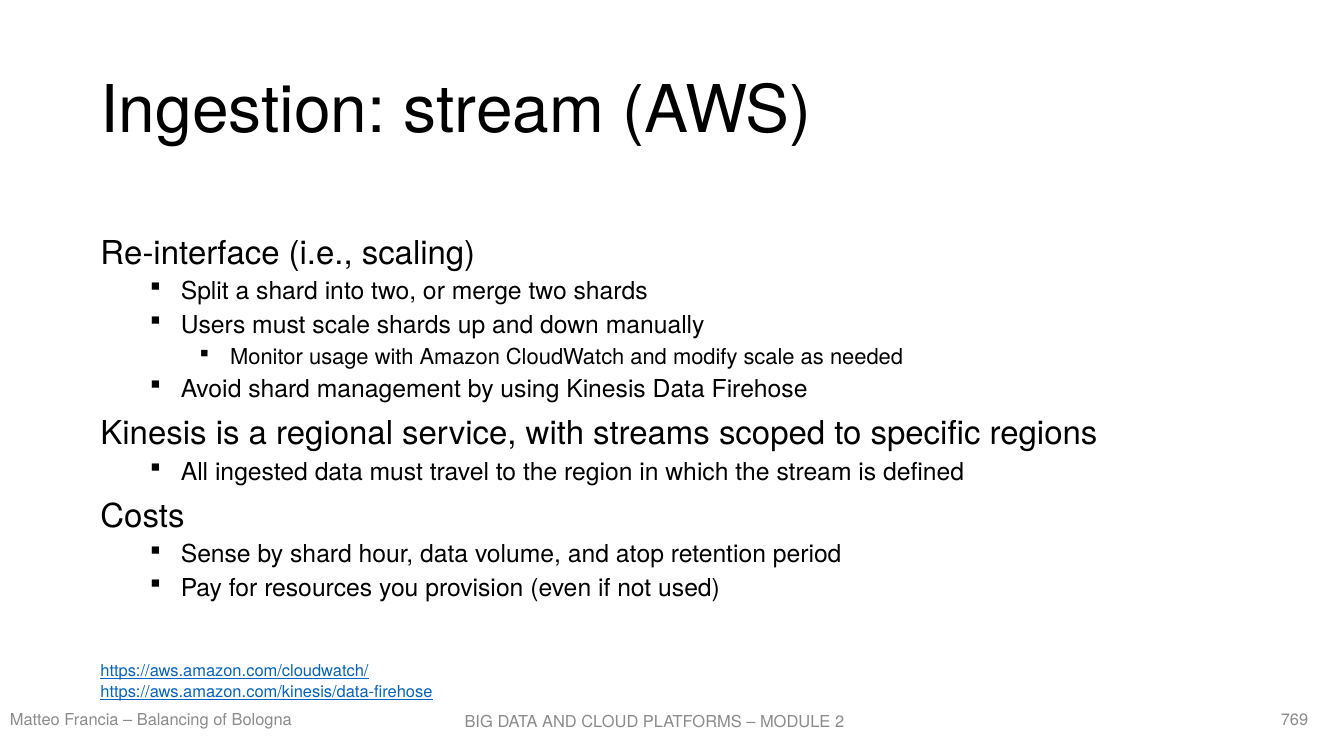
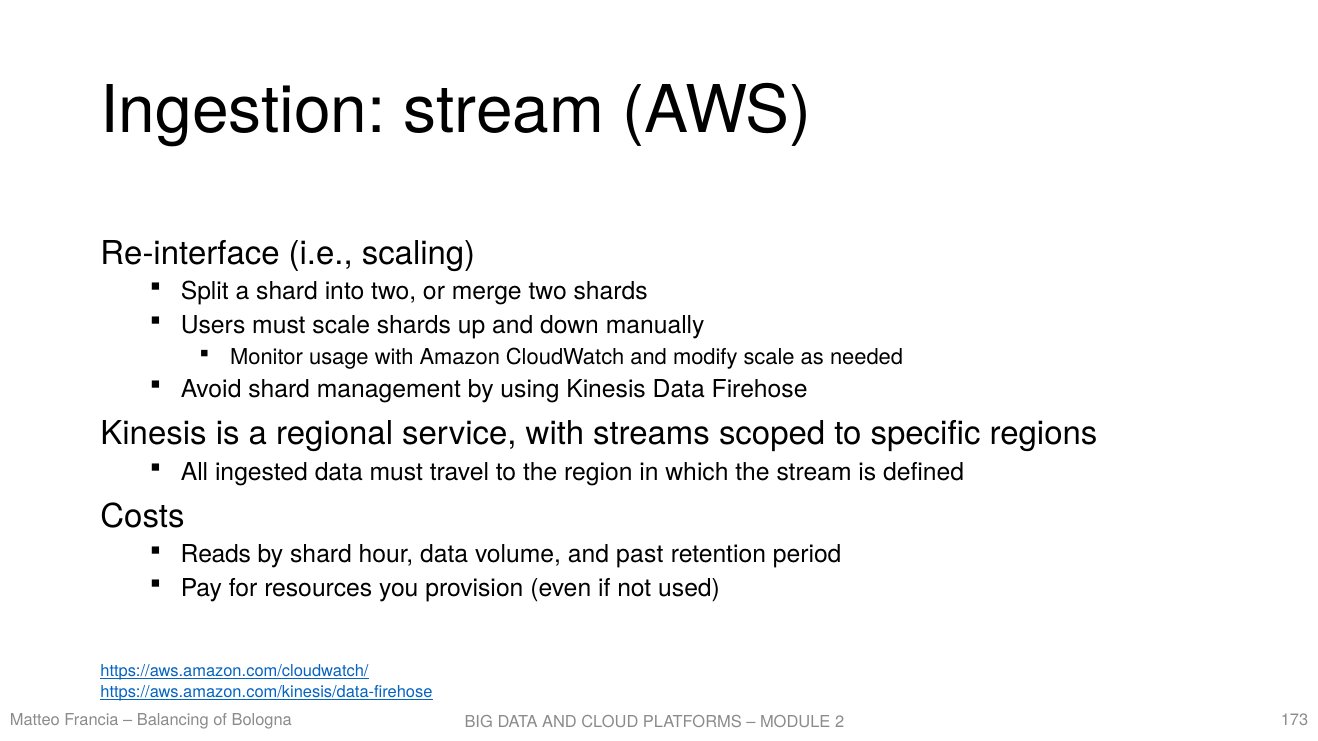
Sense: Sense -> Reads (216, 555)
atop: atop -> past (640, 555)
769: 769 -> 173 (1294, 721)
